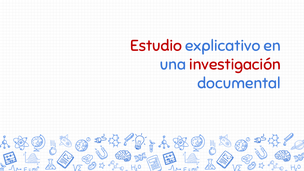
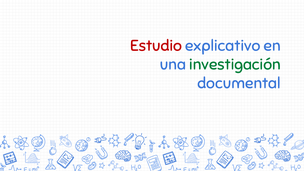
investigación colour: red -> green (235, 64)
